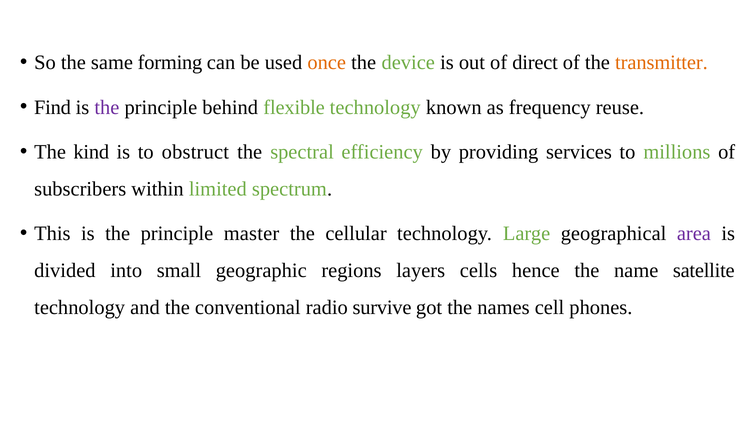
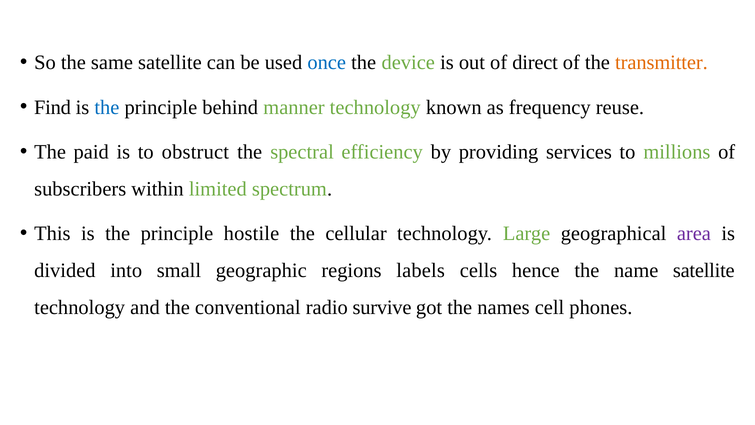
same forming: forming -> satellite (170, 62)
once colour: orange -> blue (327, 62)
the colour: purple -> blue (107, 107)
flexible: flexible -> manner (294, 107)
kind: kind -> paid (91, 152)
master: master -> hostile (251, 234)
layers: layers -> labels (421, 270)
